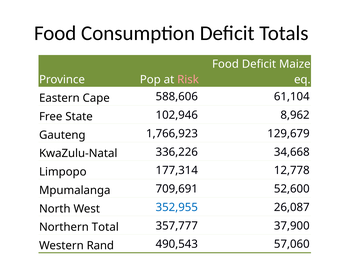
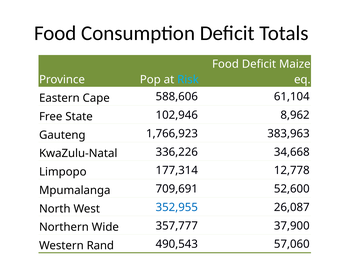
Risk colour: pink -> light blue (188, 80)
129,679: 129,679 -> 383,963 (288, 134)
Northern Total: Total -> Wide (105, 227)
